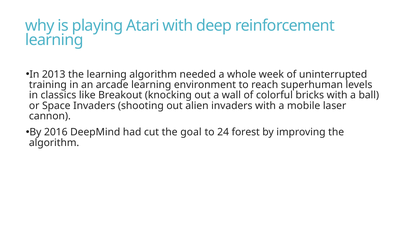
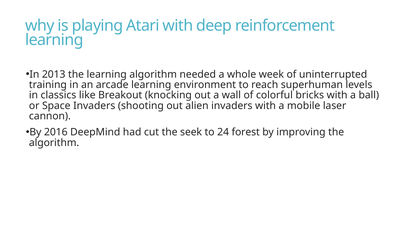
goal: goal -> seek (191, 132)
